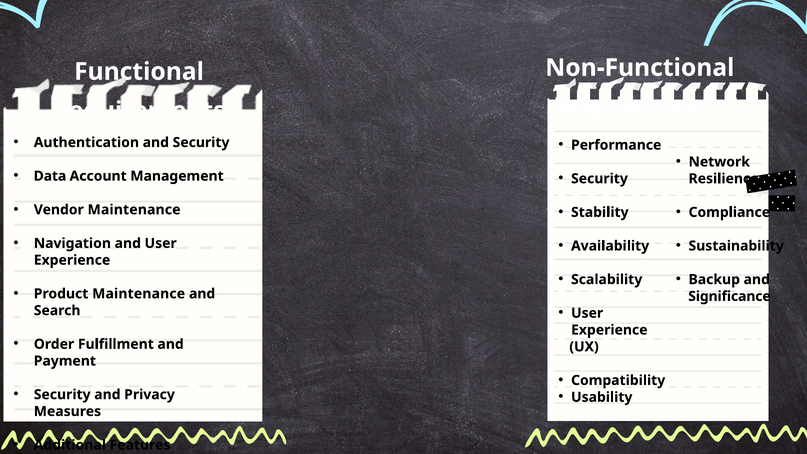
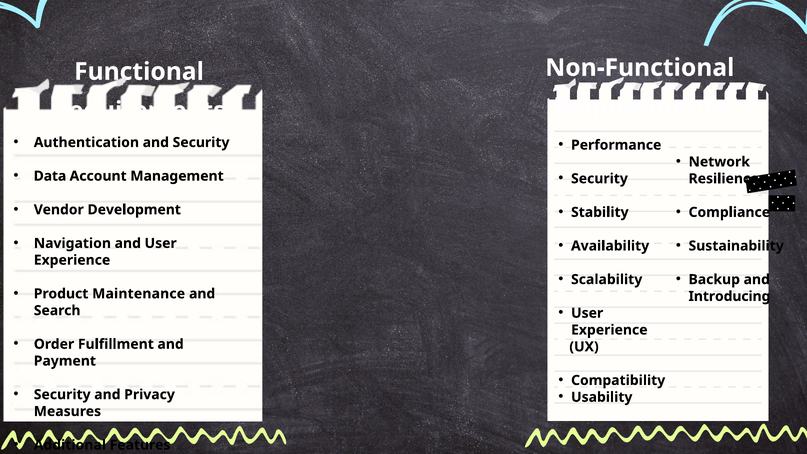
Vendor Maintenance: Maintenance -> Development (134, 210)
Significance: Significance -> Introducing (729, 296)
